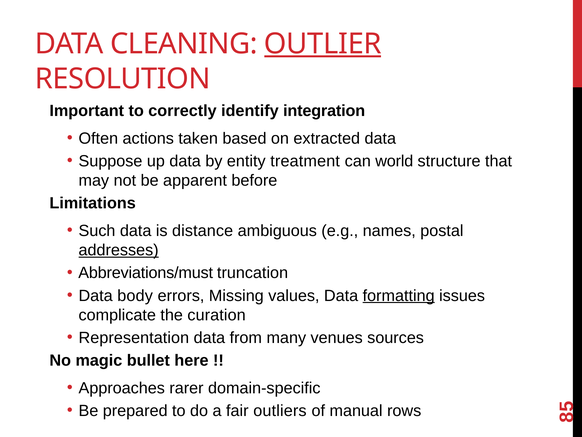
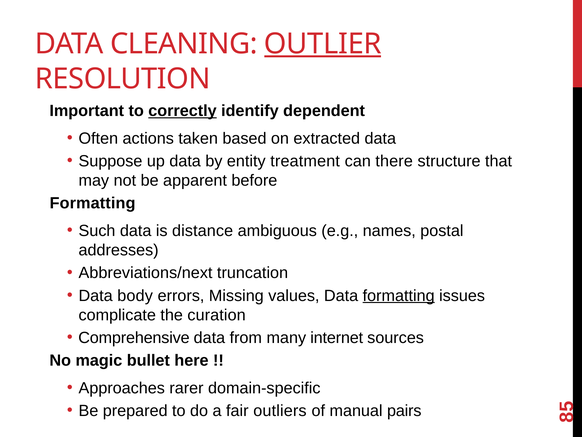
correctly underline: none -> present (182, 111)
integration: integration -> dependent (324, 111)
world: world -> there (394, 161)
Limitations: Limitations -> Formatting (93, 203)
addresses underline: present -> none (119, 250)
Abbreviations/must: Abbreviations/must -> Abbreviations/next (146, 273)
Representation: Representation -> Comprehensive (134, 337)
venues: venues -> internet (337, 337)
rows: rows -> pairs (404, 410)
